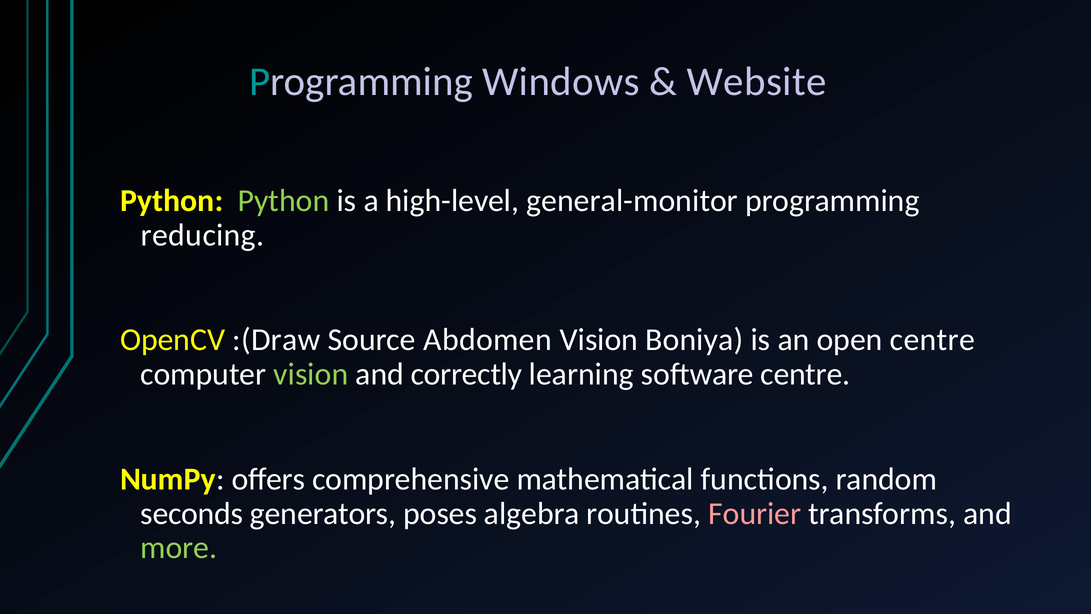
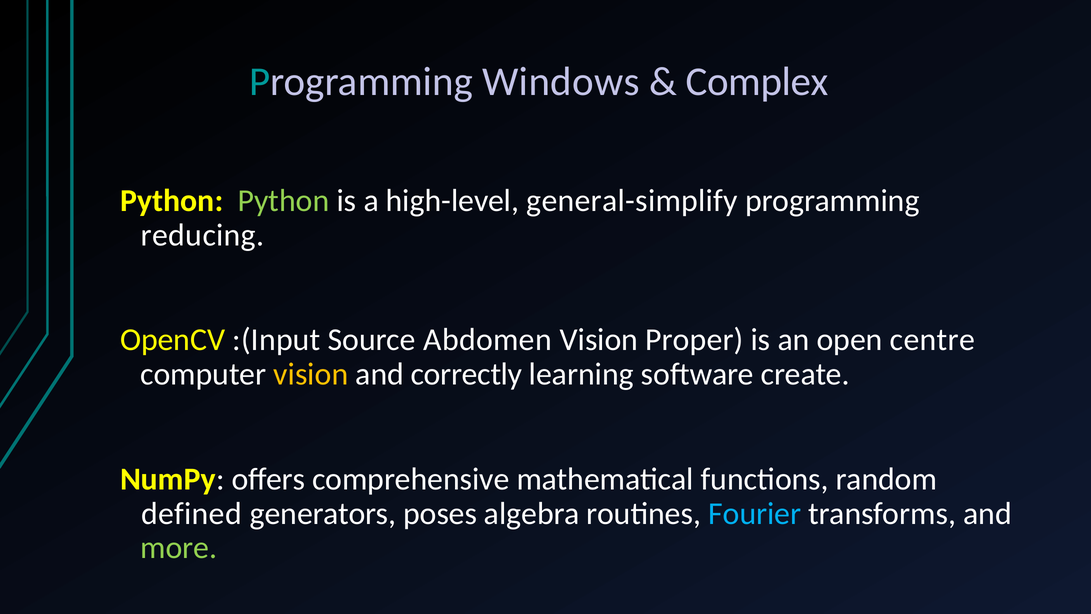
Website: Website -> Complex (757, 82)
general-monitor: general-monitor -> general-simplify (632, 201)
:(Draw: :(Draw -> :(Input (276, 340)
Boniya: Boniya -> Proper (694, 340)
vision colour: light green -> yellow (311, 374)
software centre: centre -> create (805, 374)
seconds: seconds -> defined (191, 513)
Fourier colour: pink -> light blue (755, 513)
